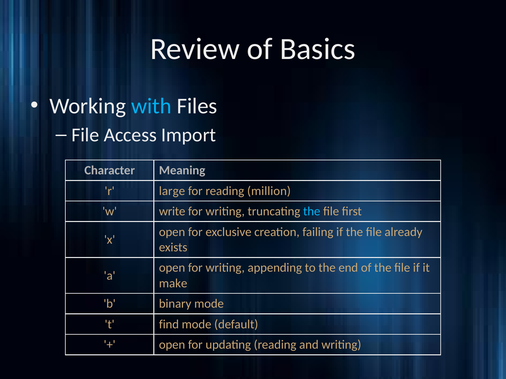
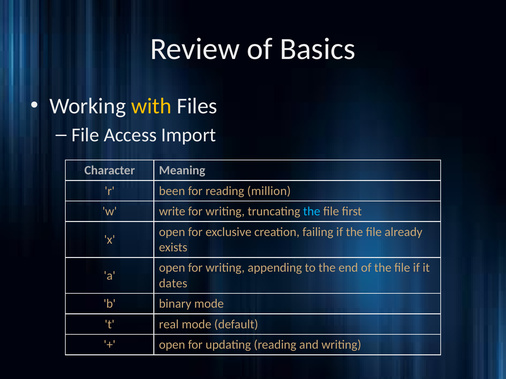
with colour: light blue -> yellow (151, 106)
large: large -> been (172, 191)
make: make -> dates (173, 284)
find: find -> real (169, 325)
